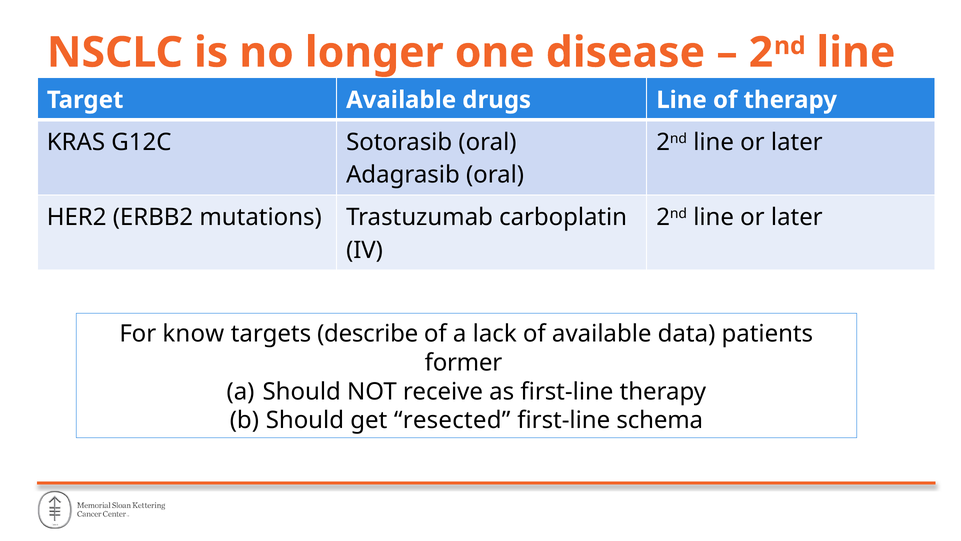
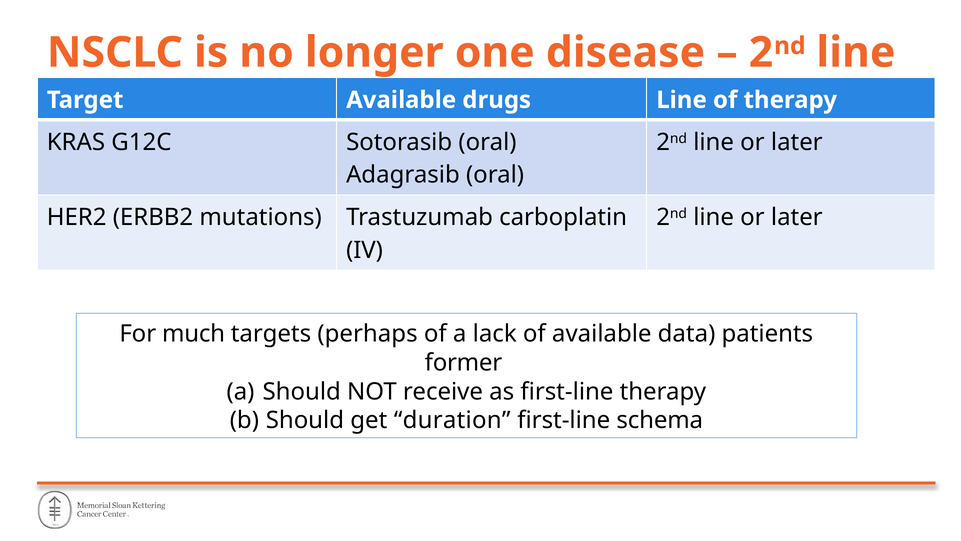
know: know -> much (194, 334)
describe: describe -> perhaps (368, 334)
resected: resected -> duration (452, 420)
